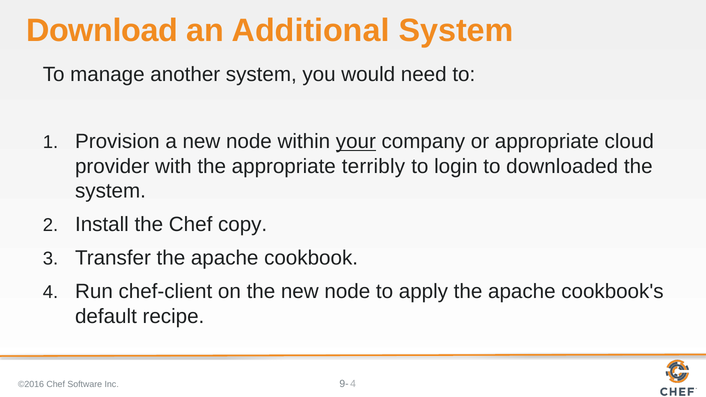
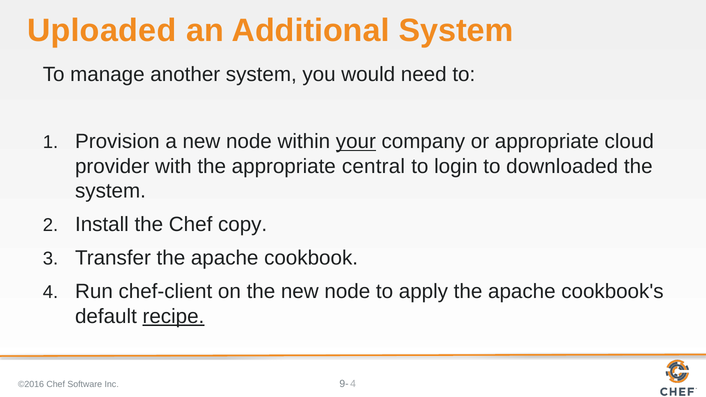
Download: Download -> Uploaded (102, 31)
terribly: terribly -> central (373, 166)
recipe underline: none -> present (173, 316)
